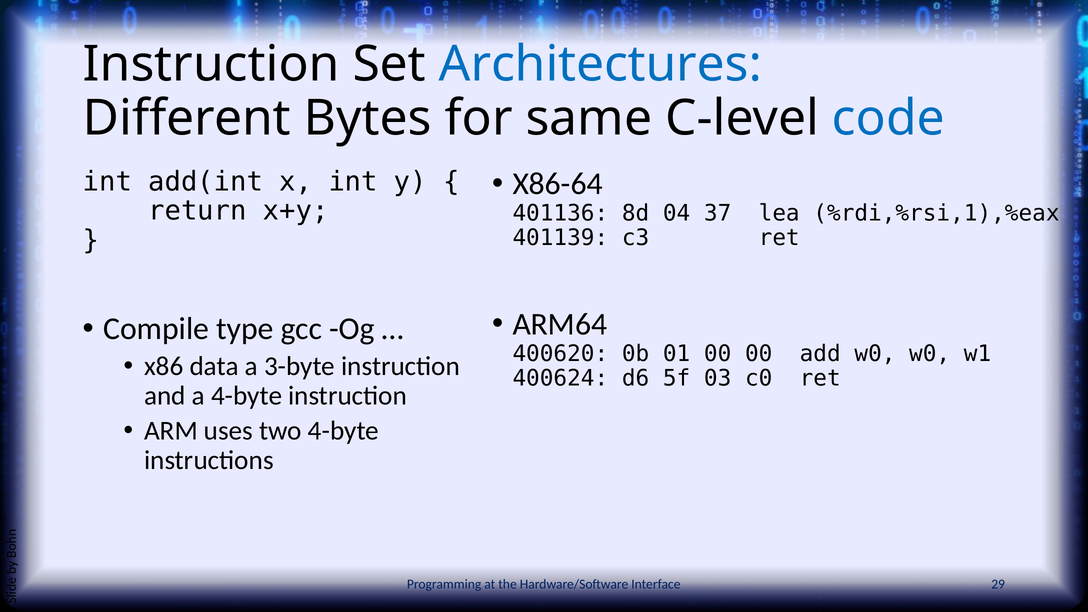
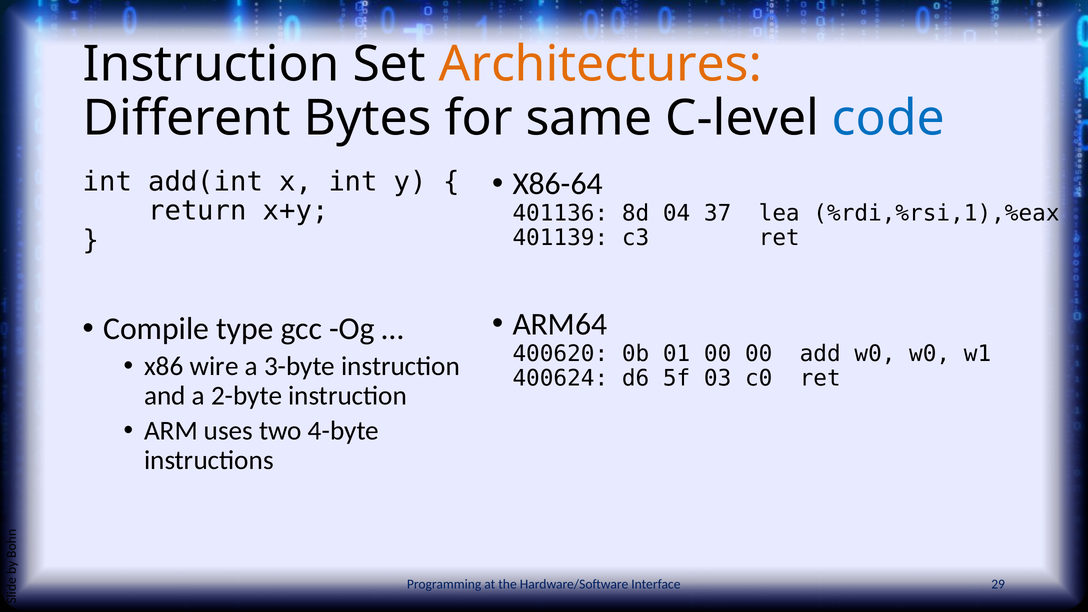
Architectures colour: blue -> orange (601, 64)
data: data -> wire (214, 367)
a 4-byte: 4-byte -> 2-byte (247, 396)
